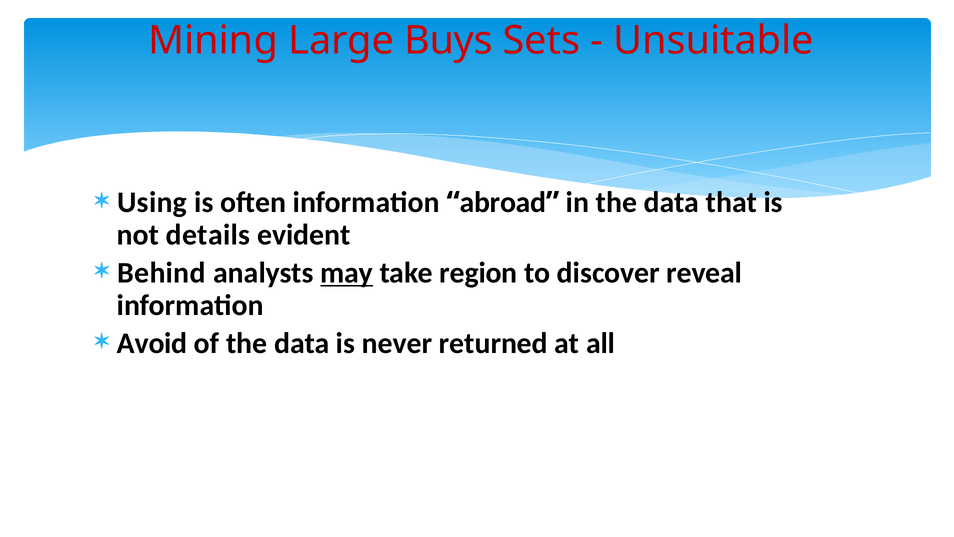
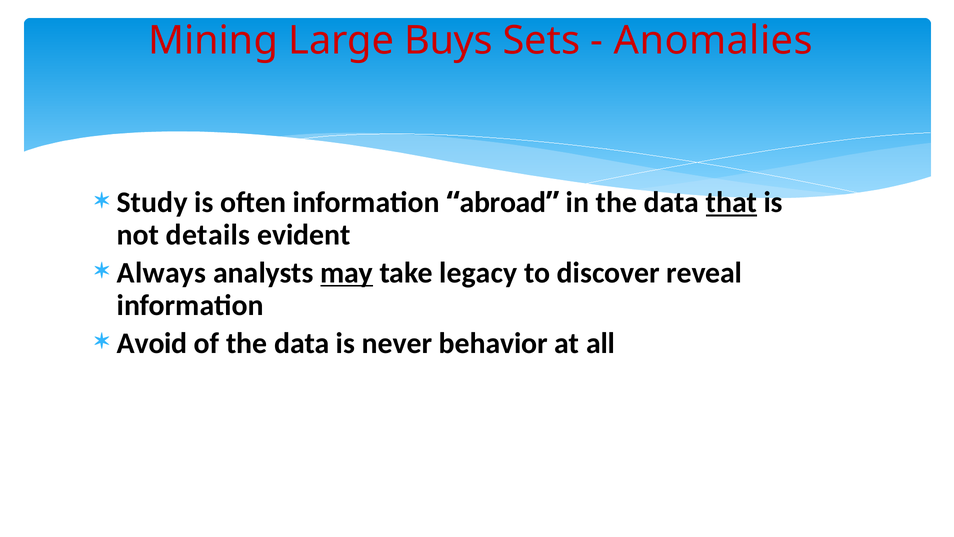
Unsuitable: Unsuitable -> Anomalies (713, 41)
Using: Using -> Study (152, 202)
that underline: none -> present (731, 202)
Behind: Behind -> Always (161, 273)
region: region -> legacy (478, 273)
returned: returned -> behavior (493, 343)
